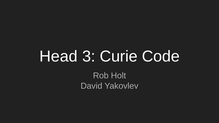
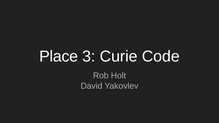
Head: Head -> Place (59, 56)
